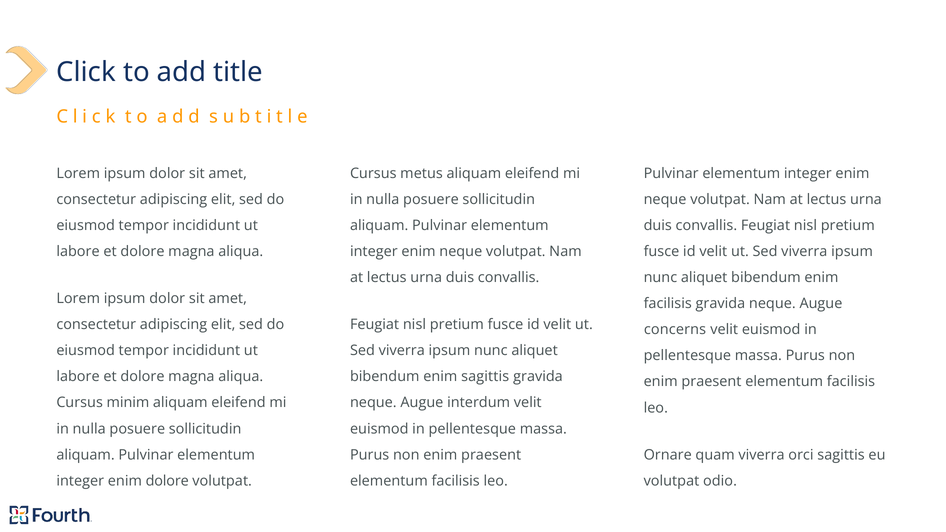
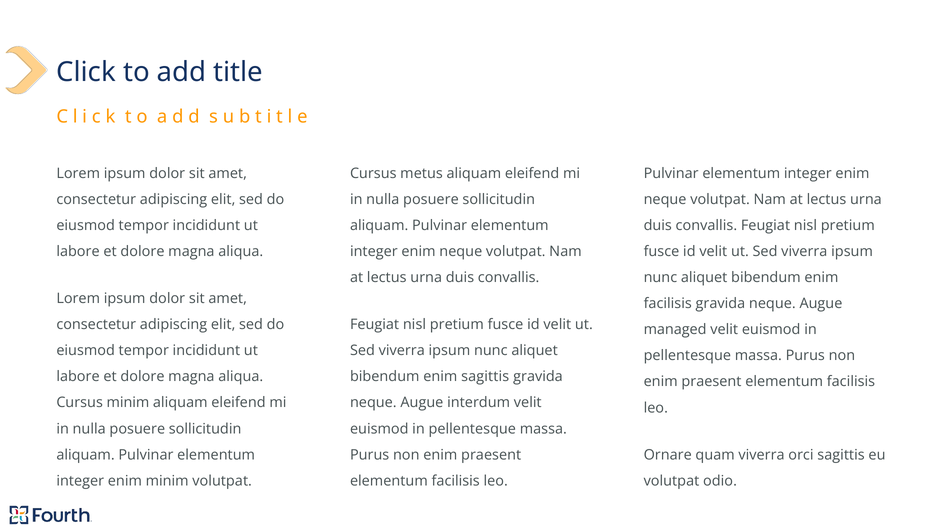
concerns: concerns -> managed (675, 330)
enim dolore: dolore -> minim (167, 481)
